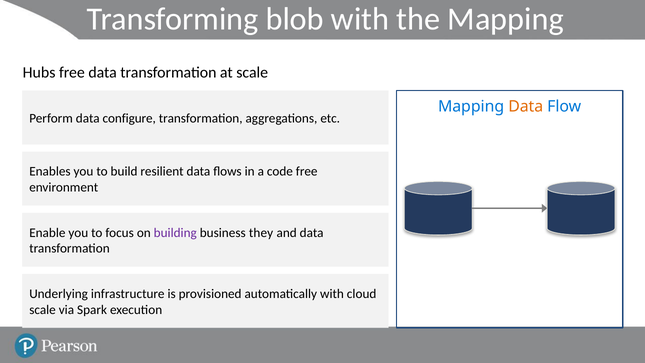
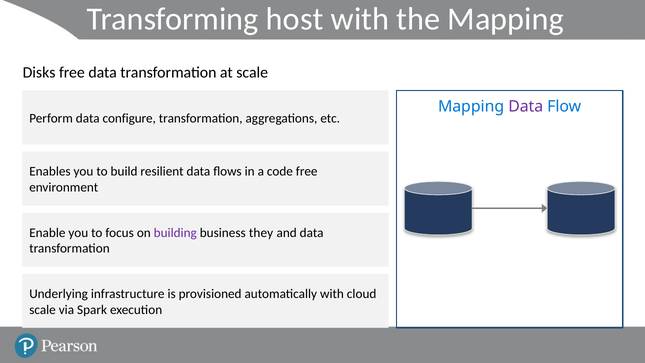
blob: blob -> host (295, 19)
Hubs: Hubs -> Disks (39, 72)
Data colour: orange -> purple (526, 107)
